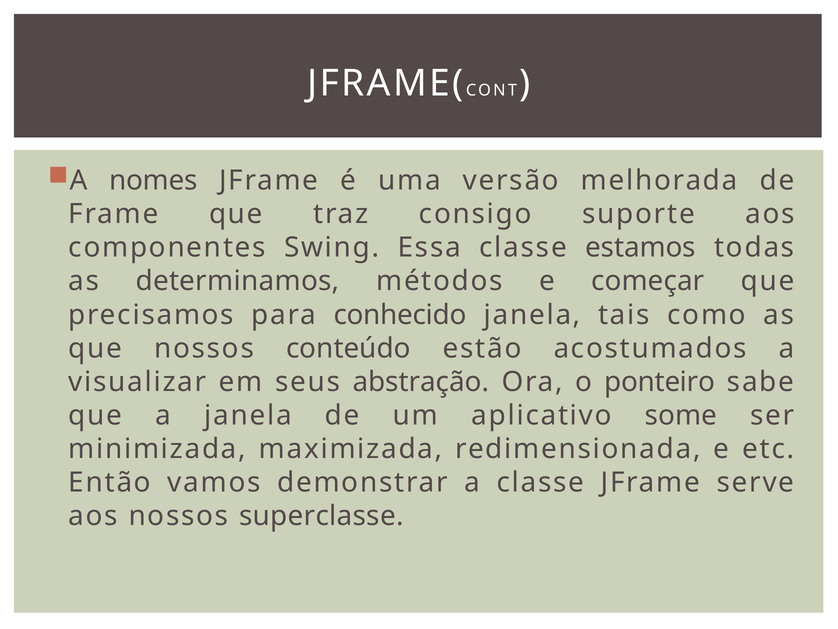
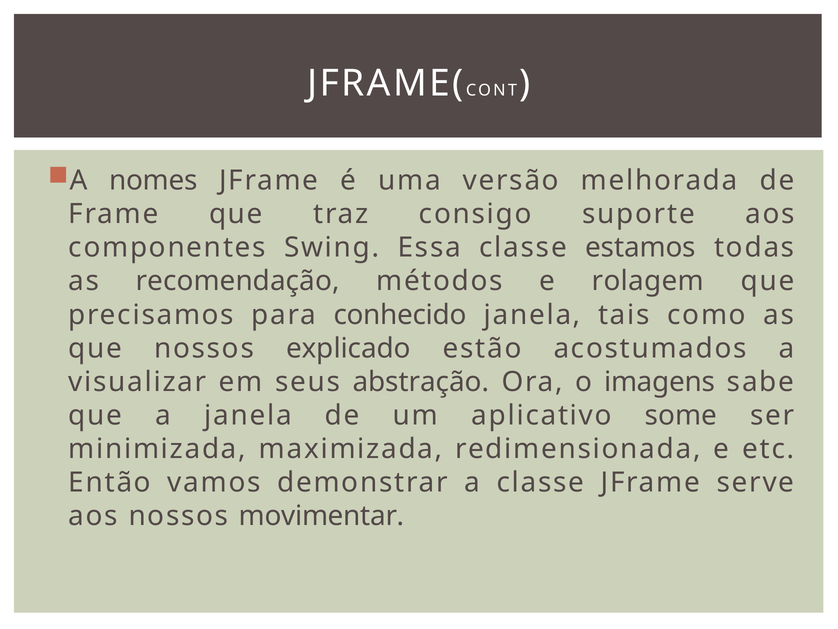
determinamos: determinamos -> recomendação (238, 281)
começar: começar -> rolagem (648, 281)
conteúdo: conteúdo -> explicado (348, 348)
ponteiro: ponteiro -> imagens (660, 382)
superclasse: superclasse -> movimentar (322, 516)
